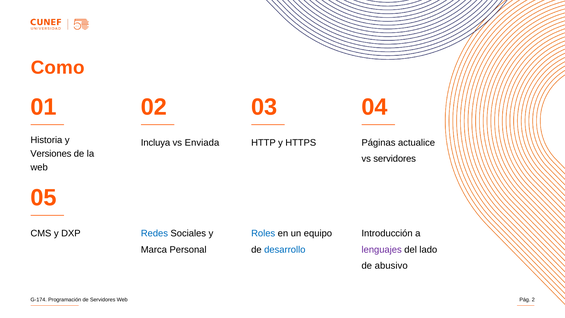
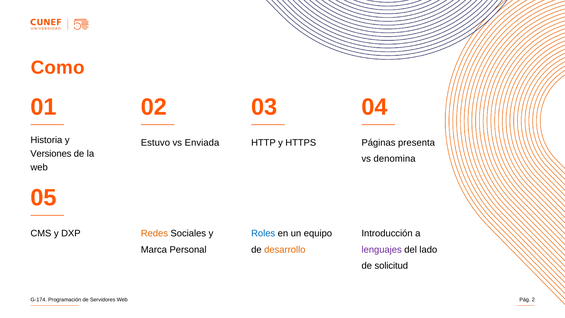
Incluya: Incluya -> Estuvo (155, 143)
actualice: actualice -> presenta (416, 143)
vs servidores: servidores -> denomina (395, 159)
Redes colour: blue -> orange (154, 233)
desarrollo colour: blue -> orange (285, 249)
abusivo: abusivo -> solicitud (391, 266)
